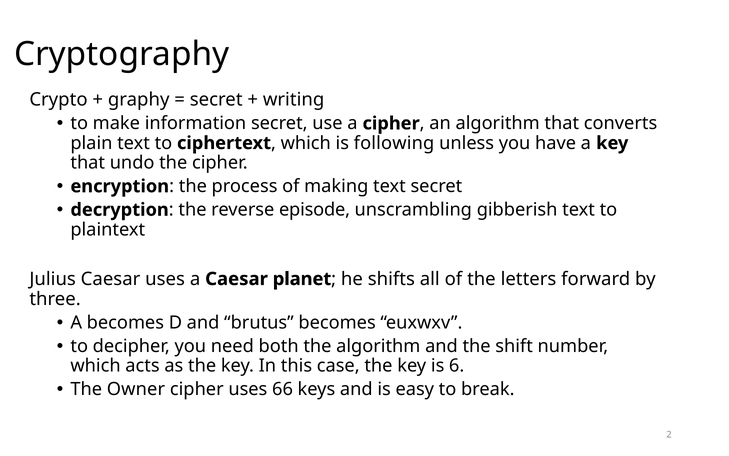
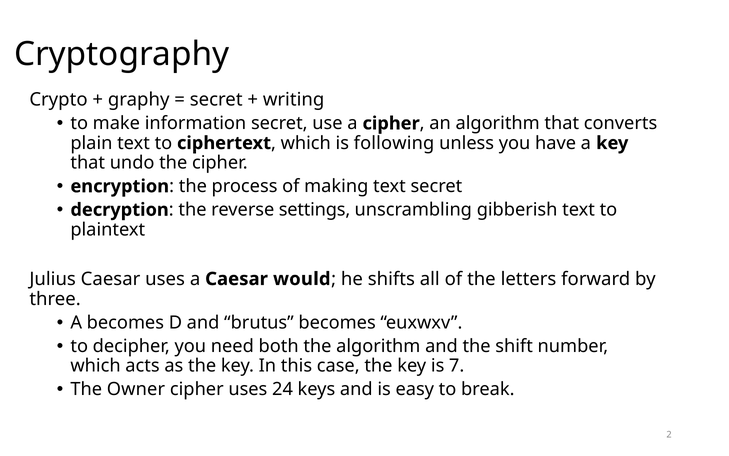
episode: episode -> settings (315, 210)
planet: planet -> would (302, 279)
6: 6 -> 7 (457, 366)
66: 66 -> 24 (283, 389)
